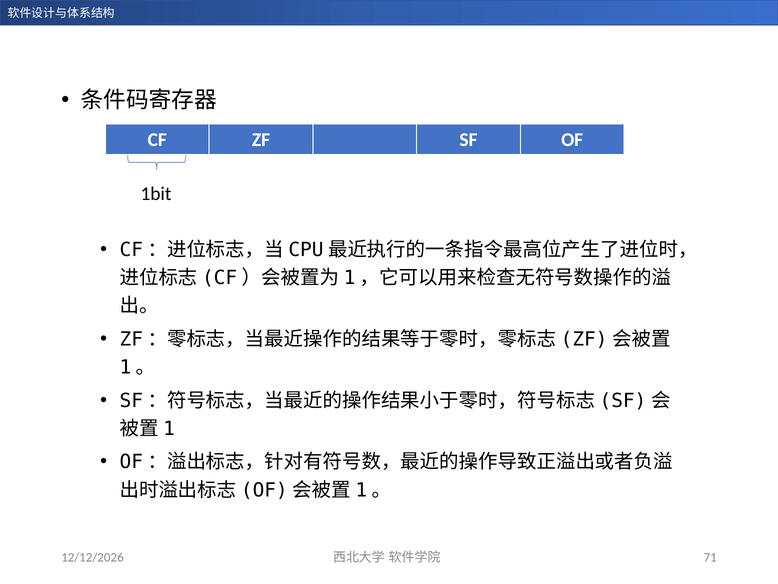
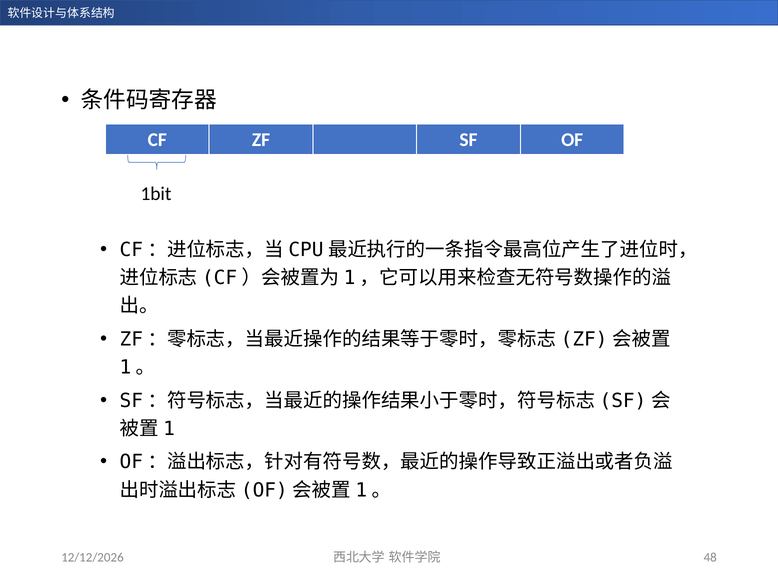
71: 71 -> 48 (710, 557)
